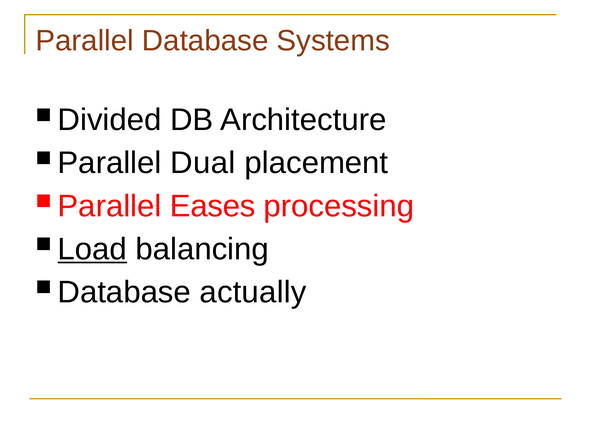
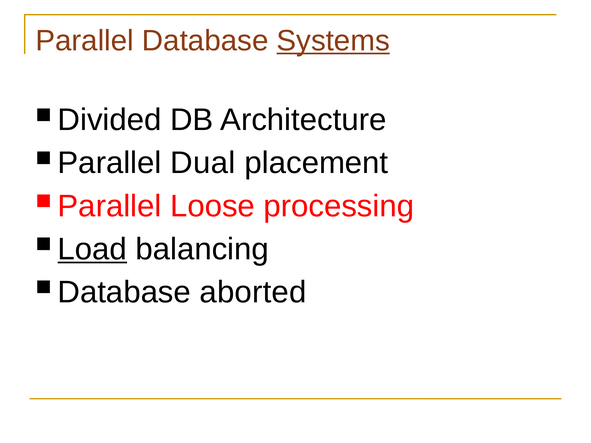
Systems underline: none -> present (333, 41)
Eases: Eases -> Loose (213, 206)
actually: actually -> aborted (253, 292)
